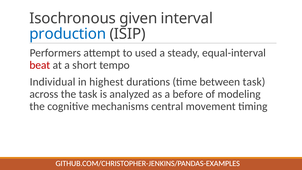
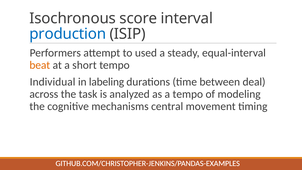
given: given -> score (138, 18)
beat colour: red -> orange (40, 65)
highest: highest -> labeling (107, 82)
between task: task -> deal (254, 82)
a before: before -> tempo (188, 94)
